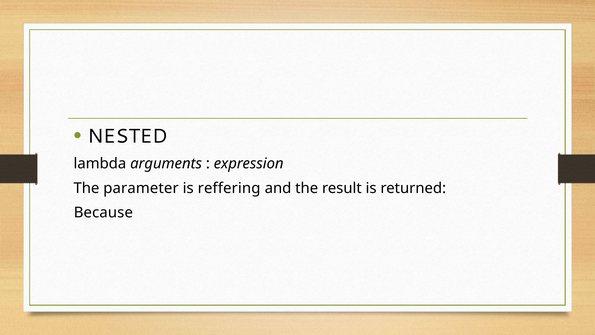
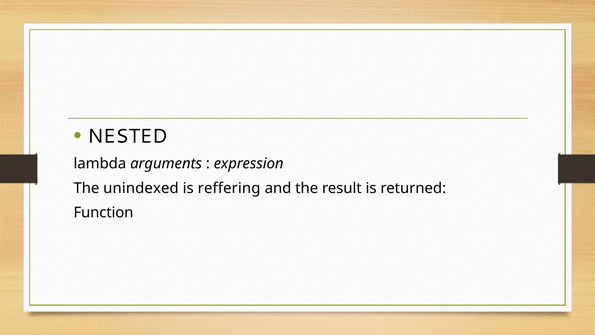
parameter: parameter -> unindexed (141, 188)
Because: Because -> Function (103, 212)
